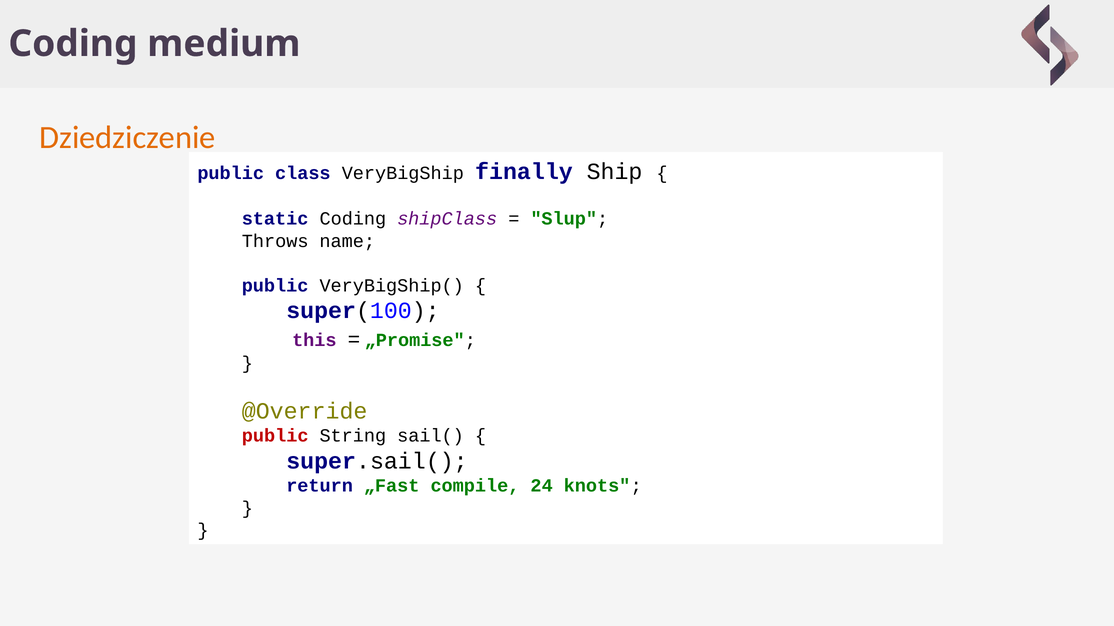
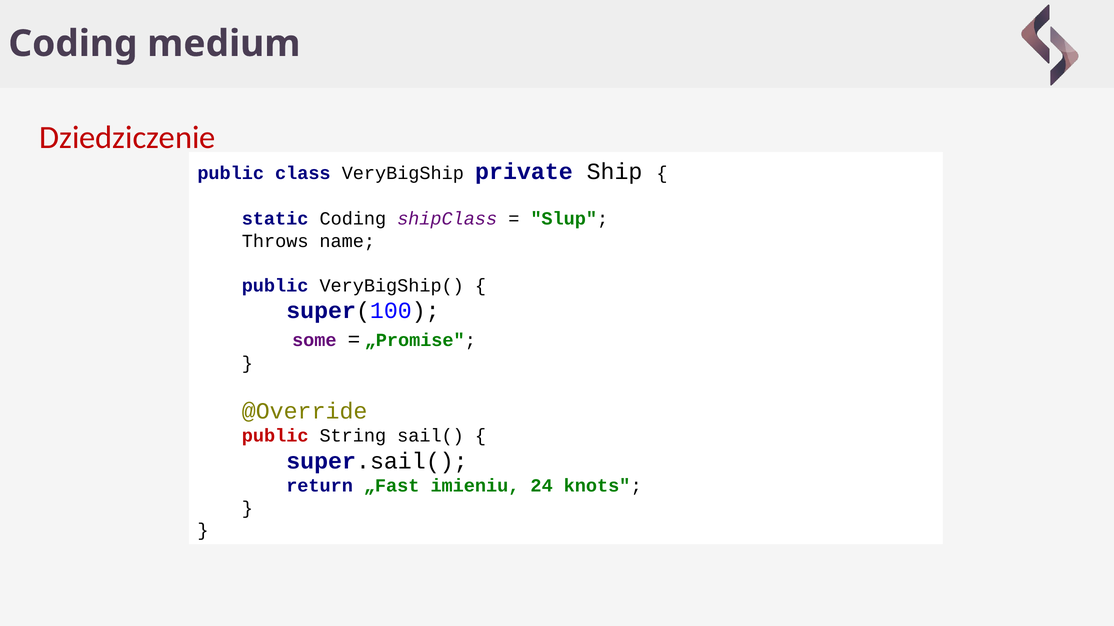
Dziedziczenie colour: orange -> red (127, 137)
finally: finally -> private (524, 172)
this: this -> some (314, 341)
compile: compile -> imieniu (475, 486)
